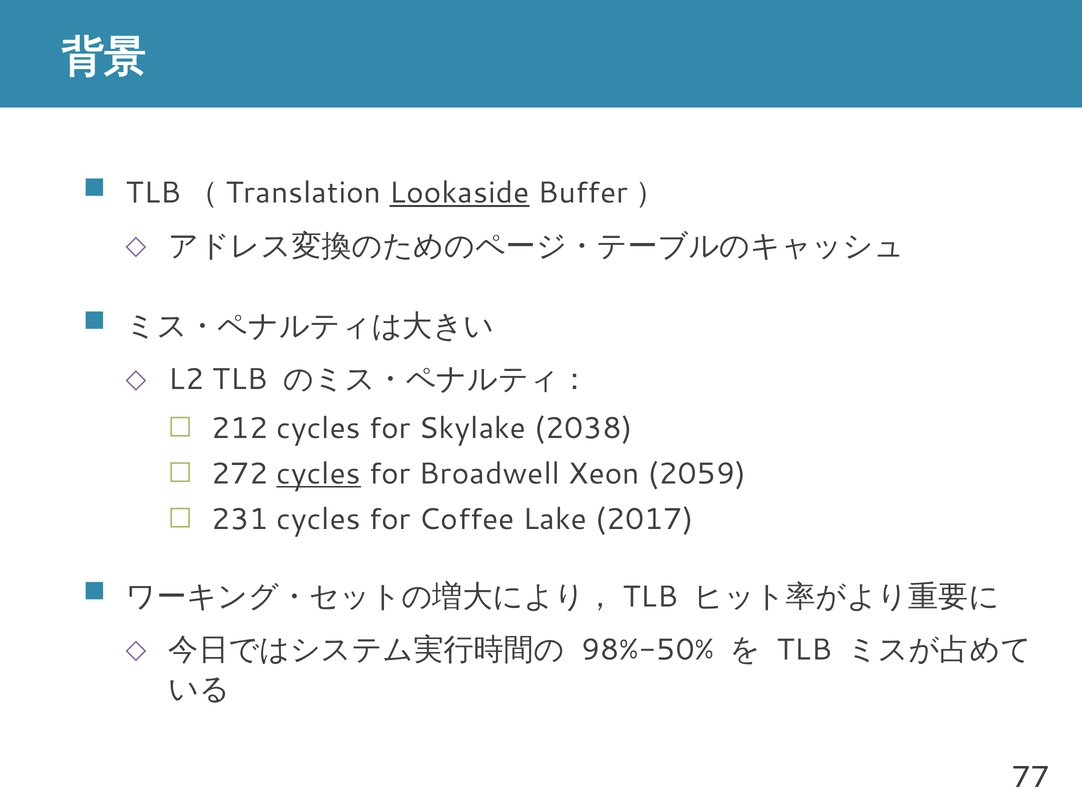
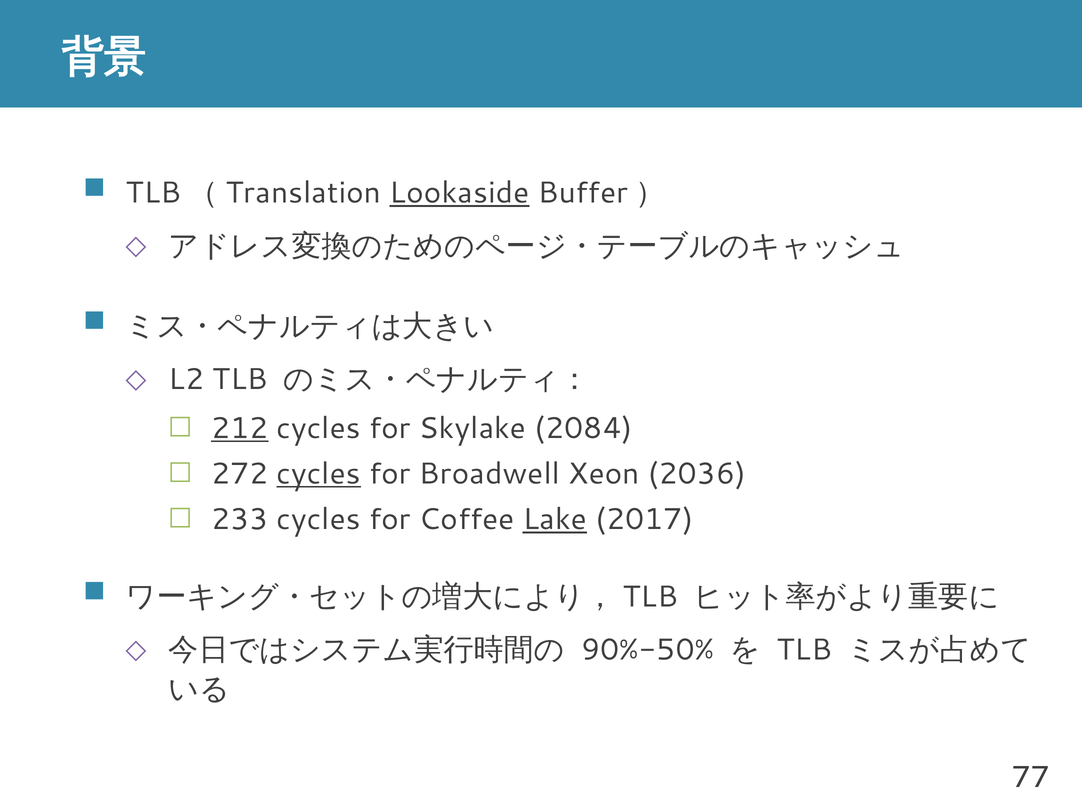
212 underline: none -> present (240, 428)
2038: 2038 -> 2084 (583, 428)
2059: 2059 -> 2036 (697, 474)
231: 231 -> 233 (240, 520)
Lake underline: none -> present (555, 520)
98%-50%: 98%-50% -> 90%-50% (648, 650)
